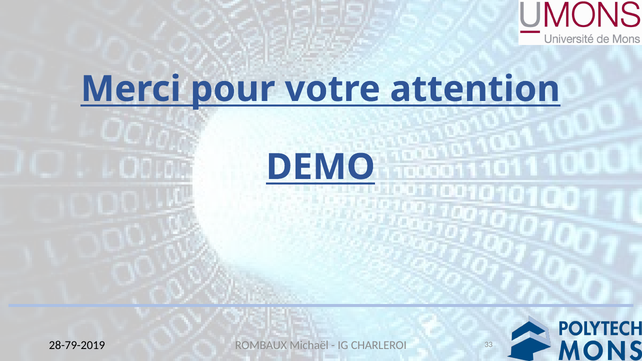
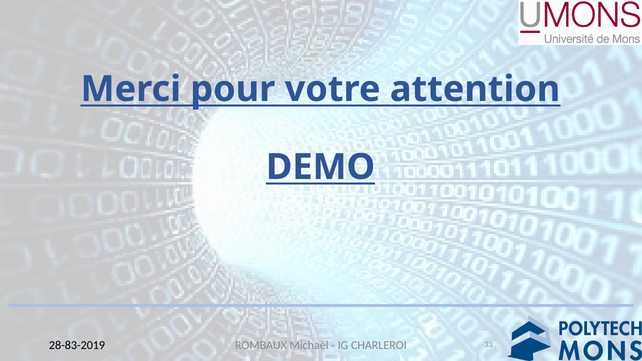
28-79-2019: 28-79-2019 -> 28-83-2019 (77, 345)
